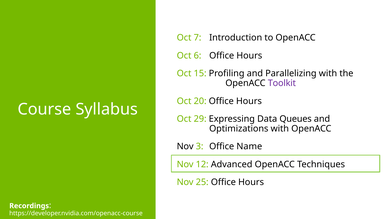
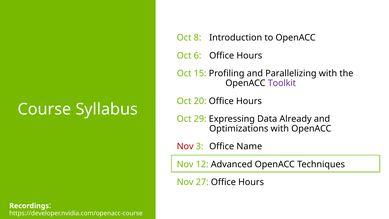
7: 7 -> 8 (198, 38)
Queues: Queues -> Already (296, 119)
Nov colour: black -> red (185, 146)
25: 25 -> 27 (202, 182)
